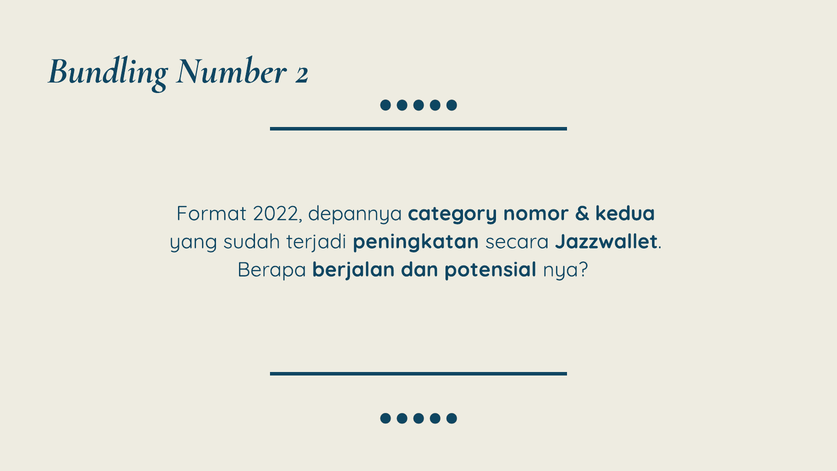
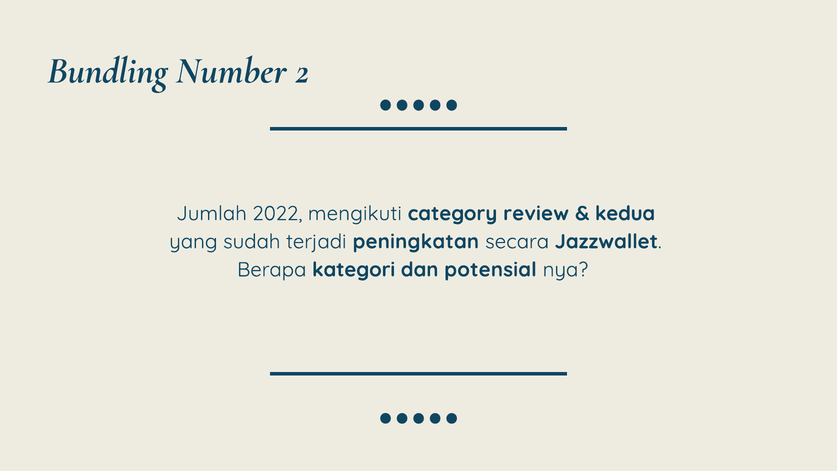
Format: Format -> Jumlah (211, 213)
depannya: depannya -> mengikuti (355, 213)
nomor: nomor -> review (536, 213)
berjalan: berjalan -> kategori (354, 270)
